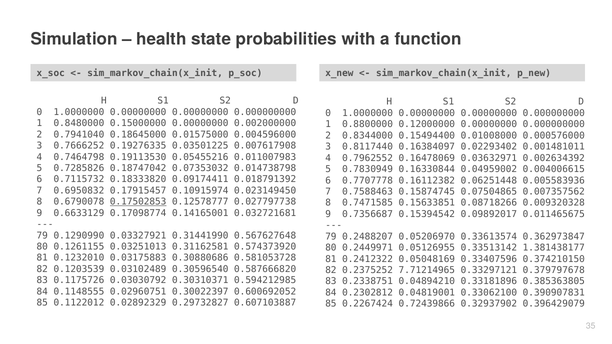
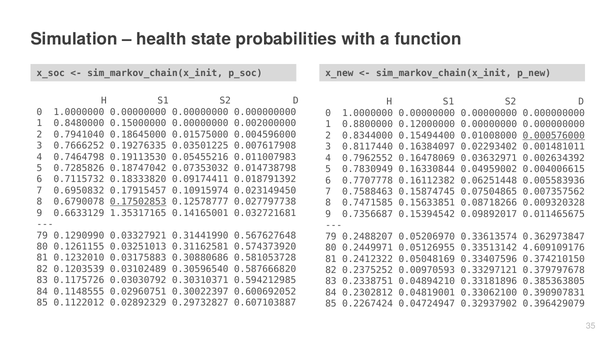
0.000576000 underline: none -> present (554, 136)
0.17098774: 0.17098774 -> 1.35317165 (138, 213)
1.381438177: 1.381438177 -> 4.609109176 (554, 248)
7.71214965: 7.71214965 -> 0.00970593 (427, 270)
0.72439866: 0.72439866 -> 0.04724947 (427, 304)
